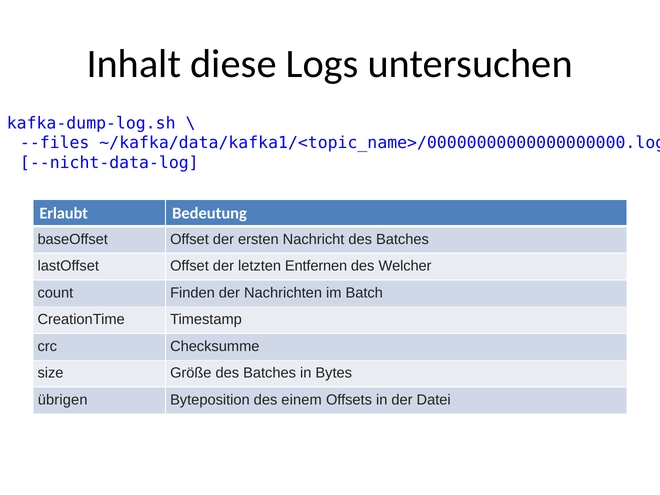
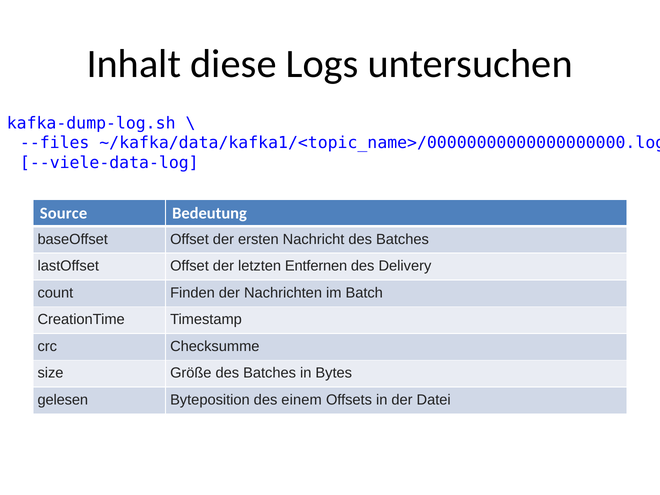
--nicht-data-log: --nicht-data-log -> --viele-data-log (109, 163)
Erlaubt: Erlaubt -> Source (63, 213)
Welcher: Welcher -> Delivery (405, 266)
übrigen: übrigen -> gelesen (63, 400)
